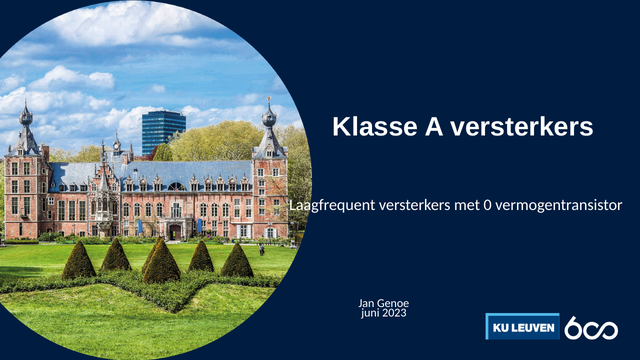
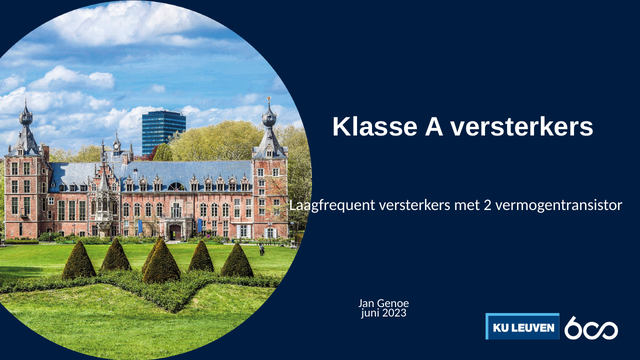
0: 0 -> 2 (488, 205)
